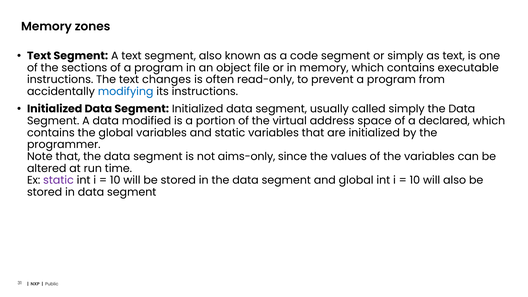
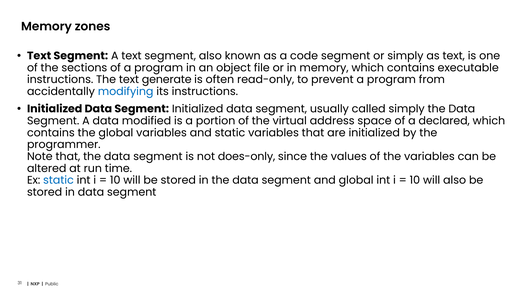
changes: changes -> generate (167, 80)
aims-only: aims-only -> does-only (247, 157)
static colour: purple -> blue (58, 180)
